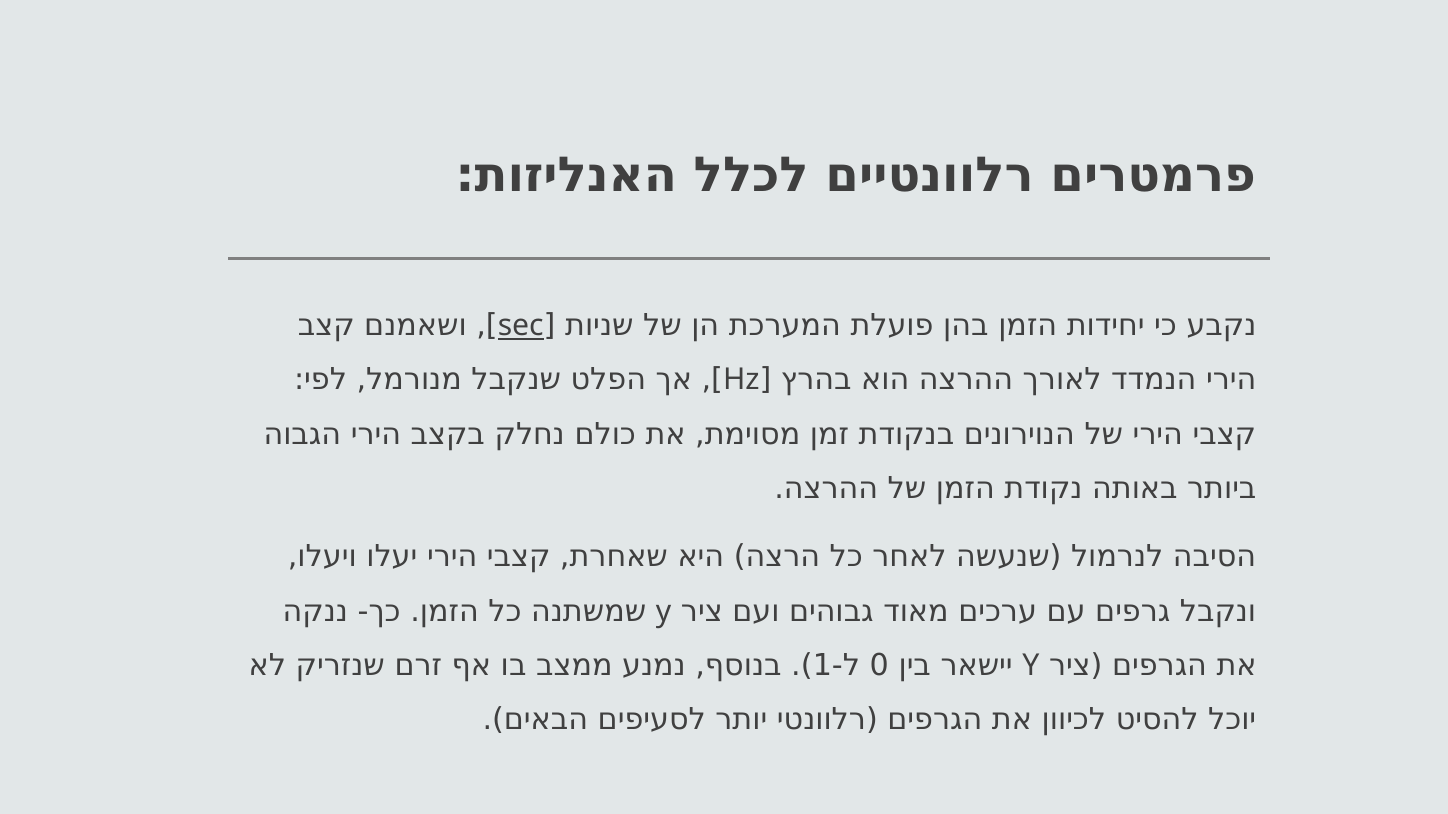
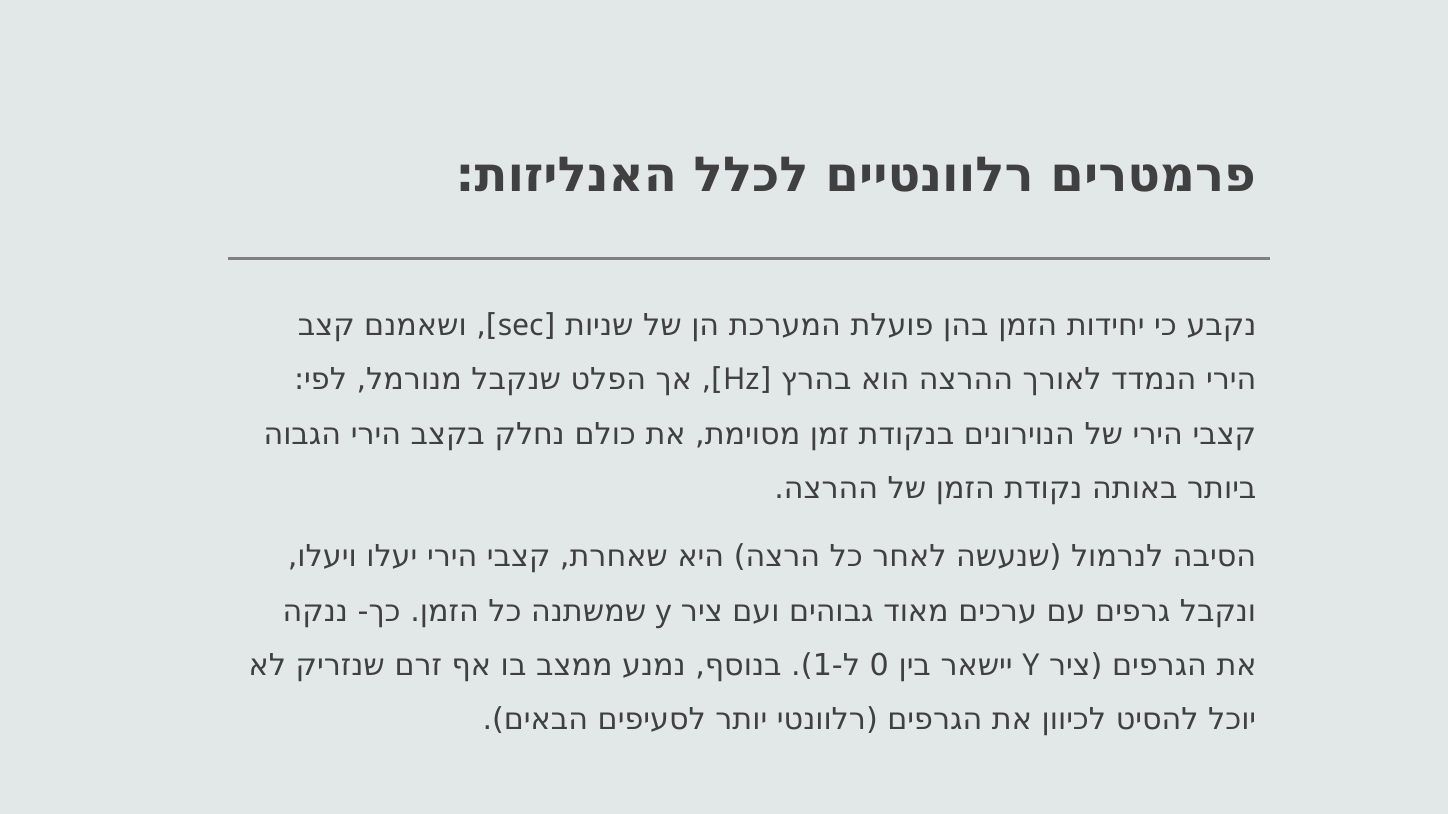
sec underline: present -> none (521, 326)
